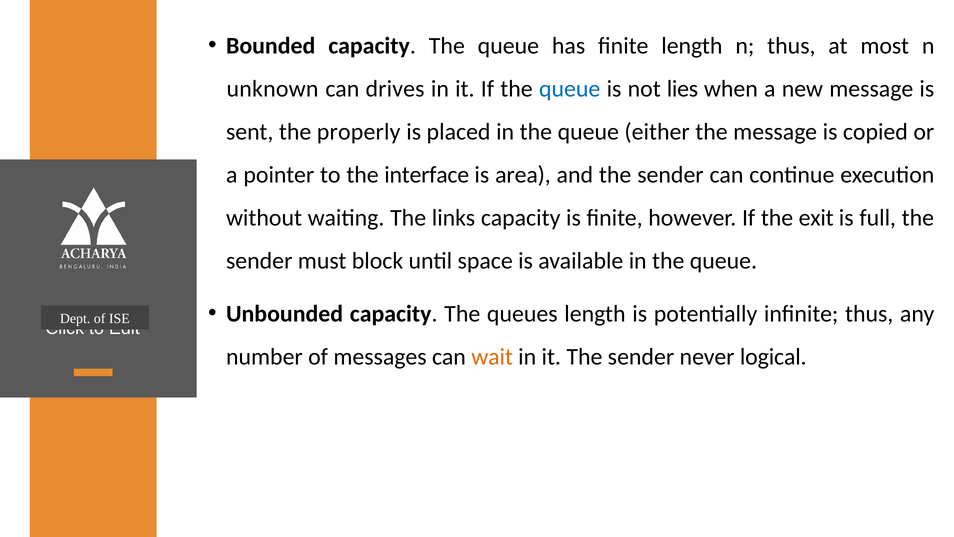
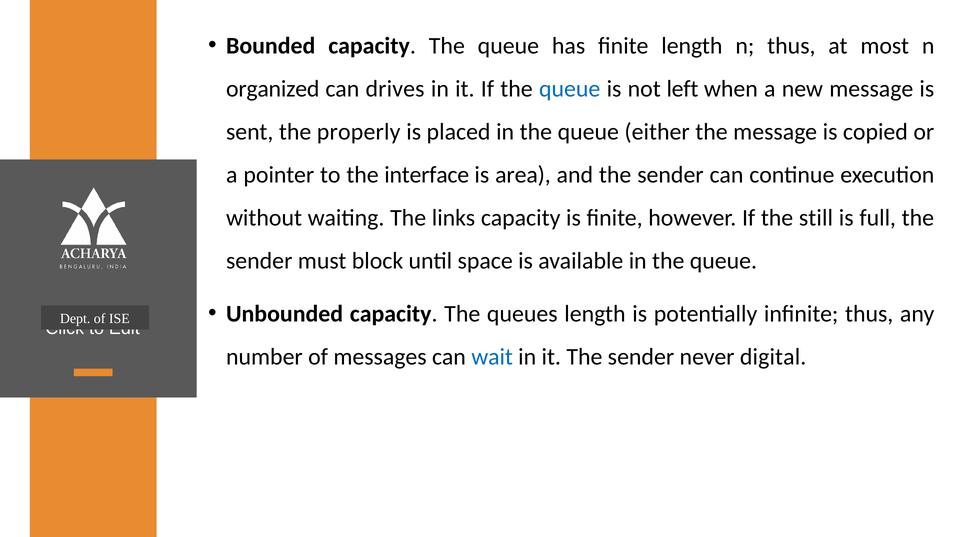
unknown: unknown -> organized (273, 89)
lies: lies -> left (682, 89)
exit: exit -> still (816, 218)
wait colour: orange -> blue (492, 356)
logical: logical -> digital (773, 356)
